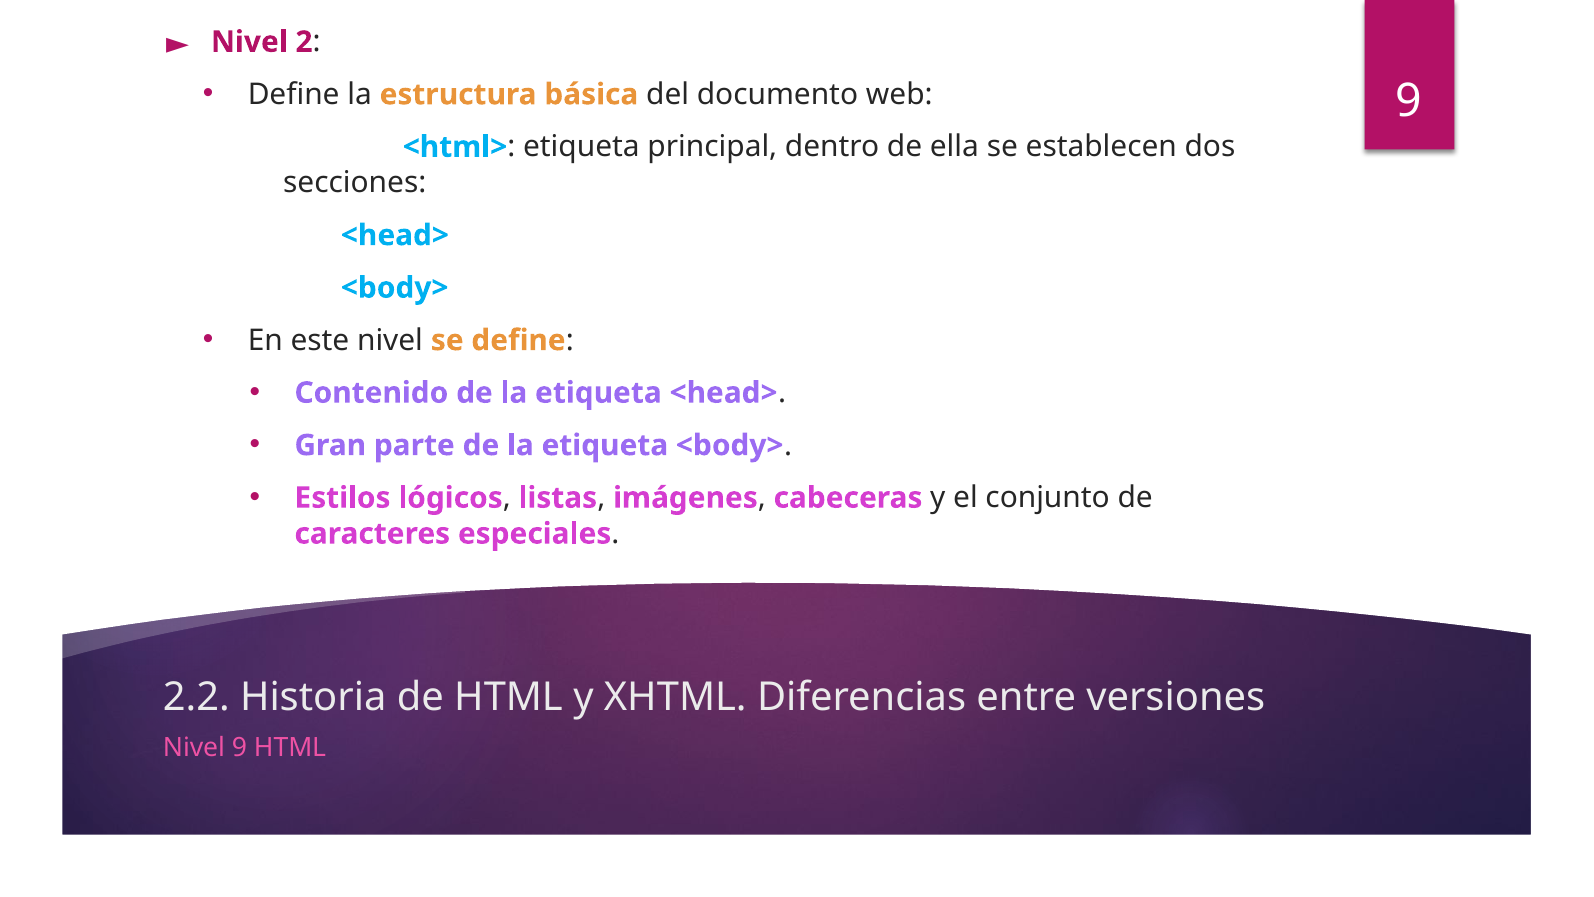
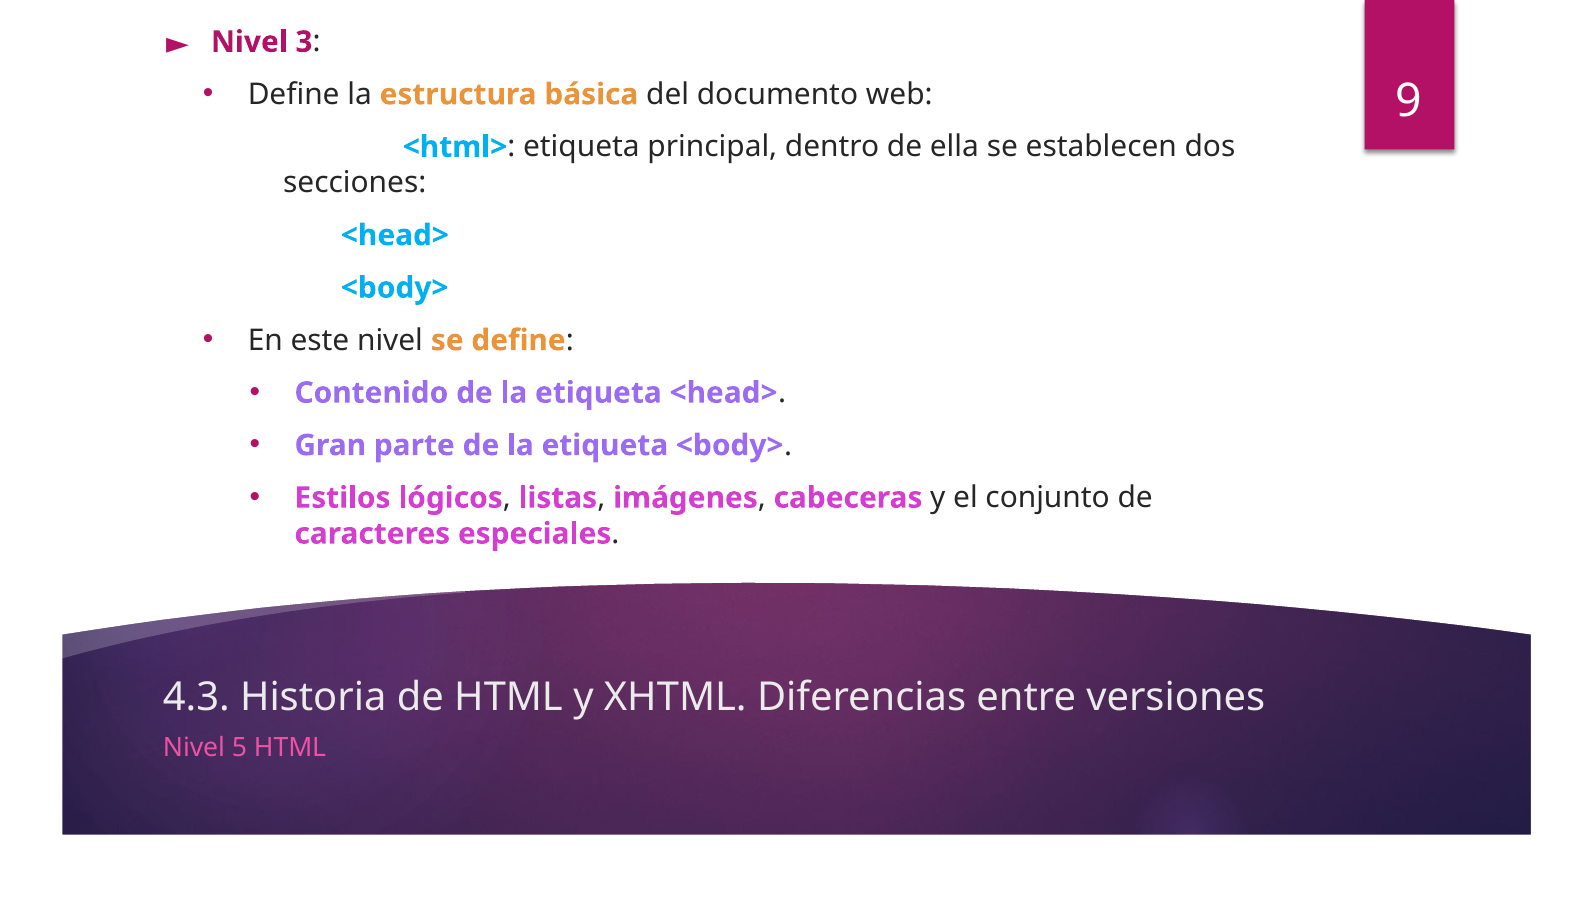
2: 2 -> 3 (304, 42)
2.2: 2.2 -> 4.3 (196, 697)
Nivel 9: 9 -> 5 (239, 748)
